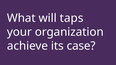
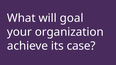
taps: taps -> goal (72, 18)
